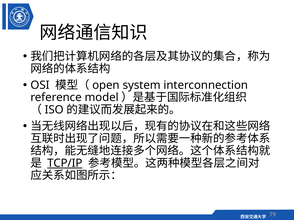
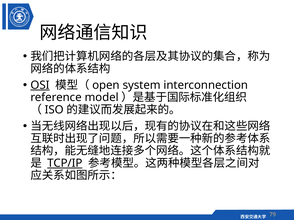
OSI underline: none -> present (40, 85)
